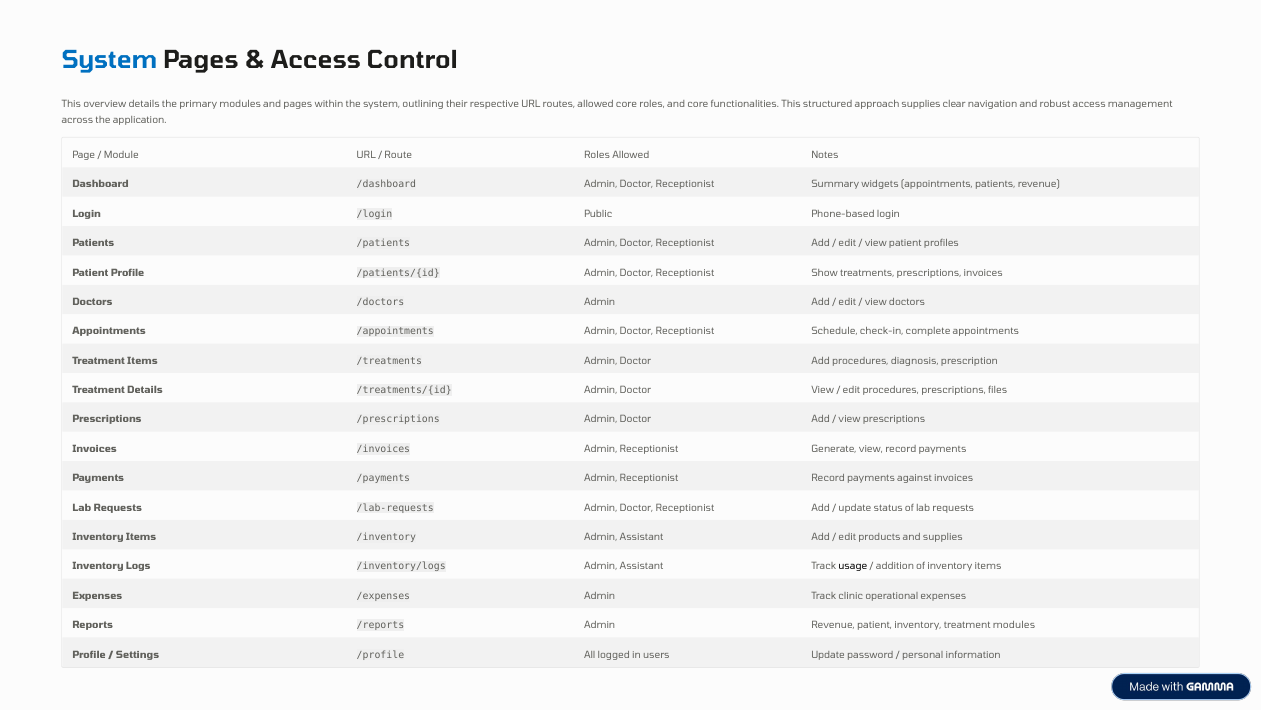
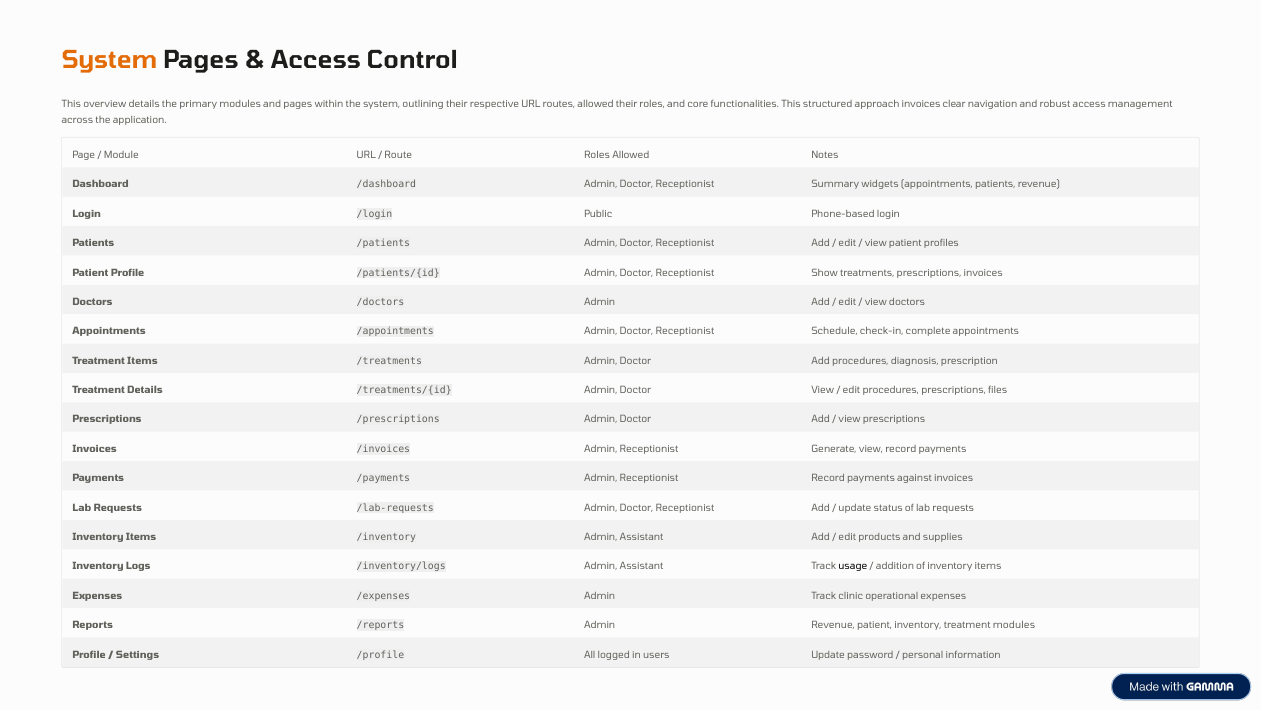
System colour: blue -> orange (109, 61)
allowed core: core -> their (627, 104)
approach supplies: supplies -> invoices (921, 104)
